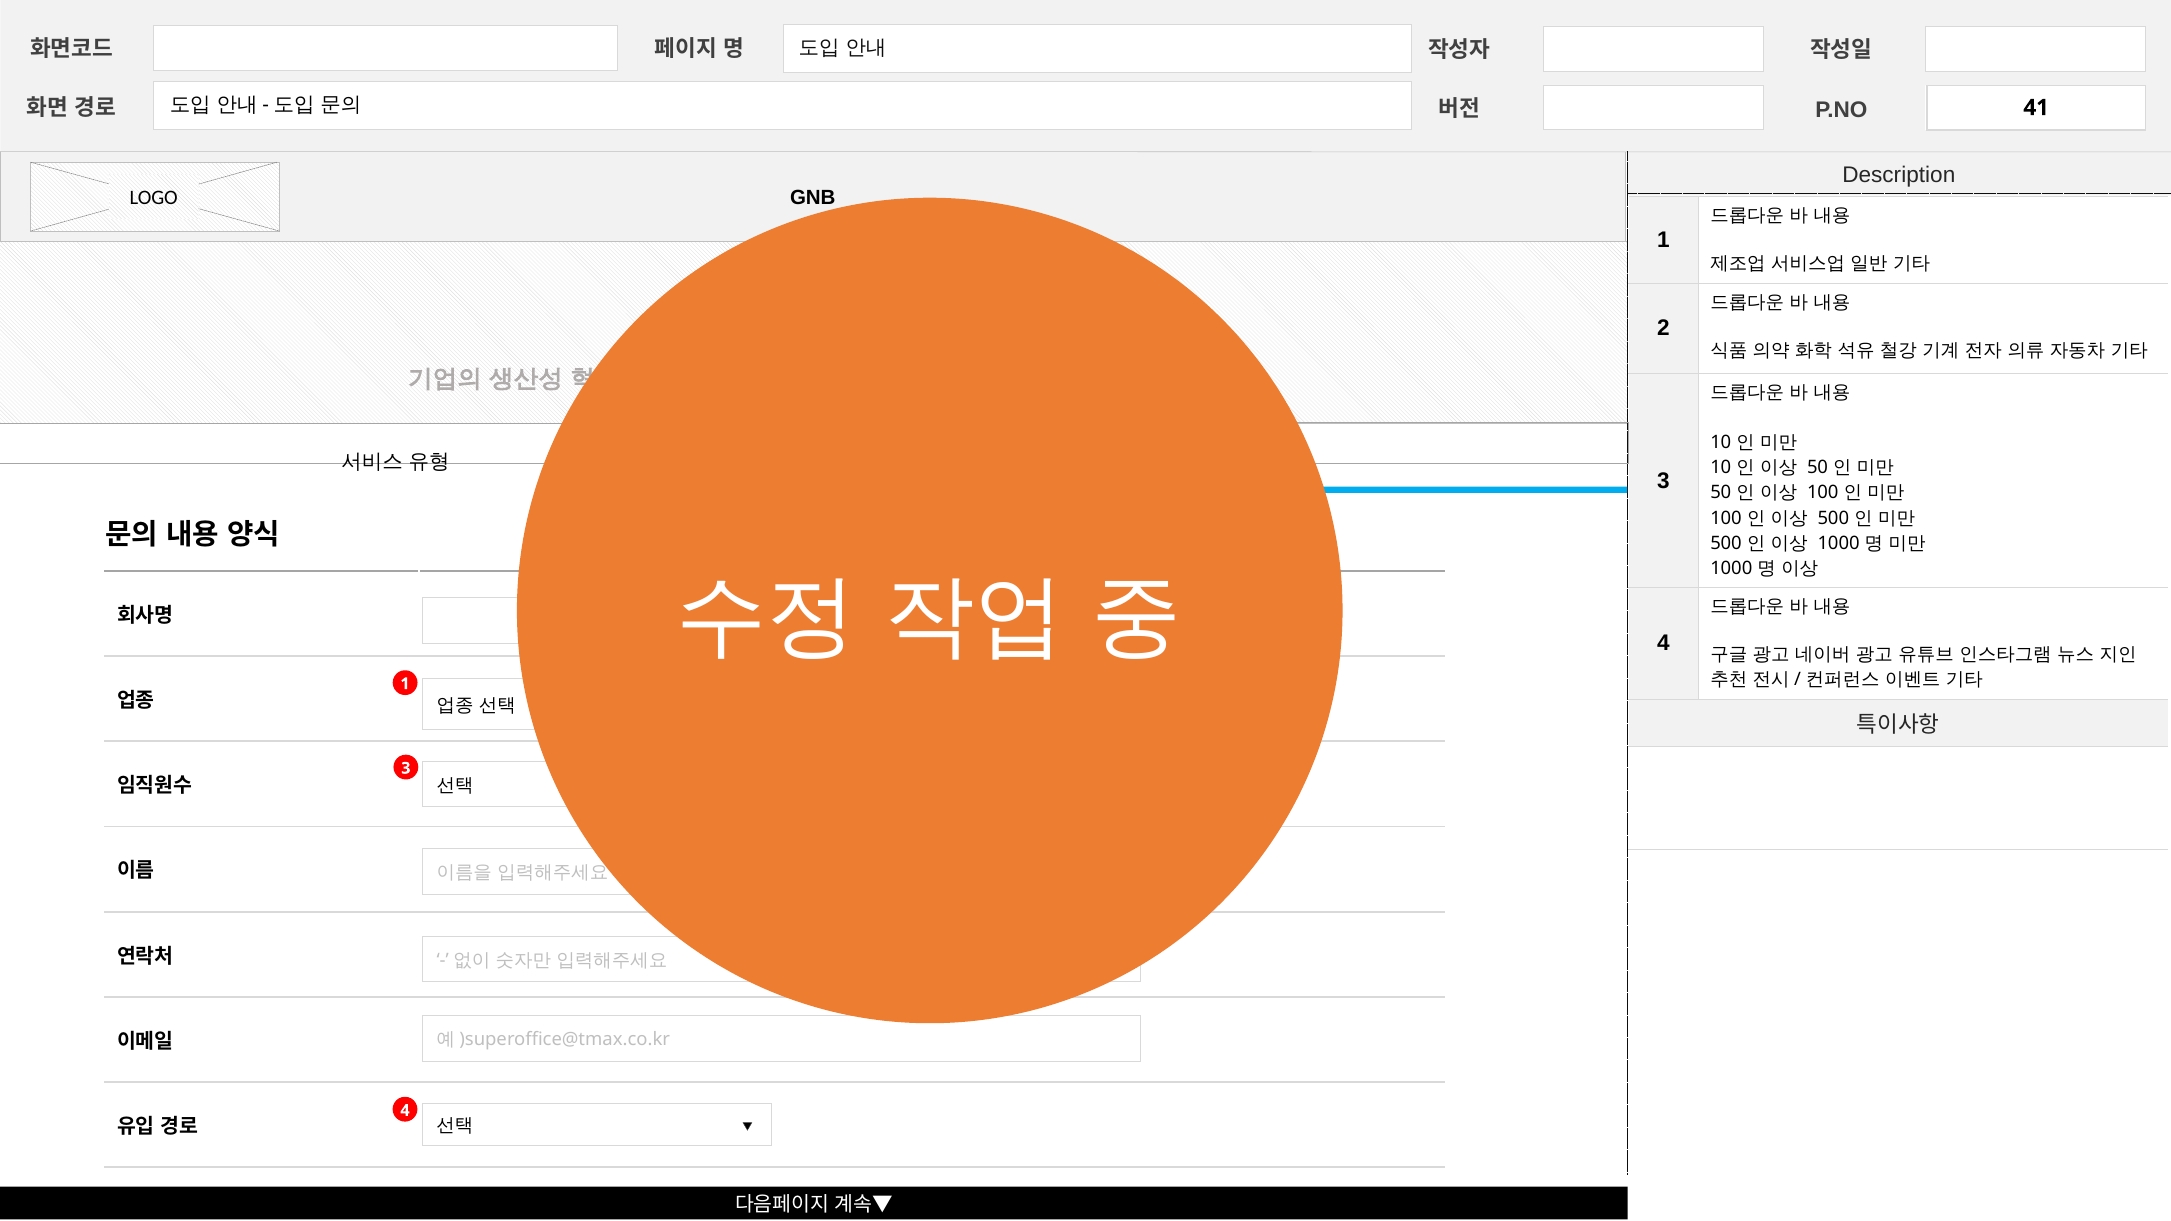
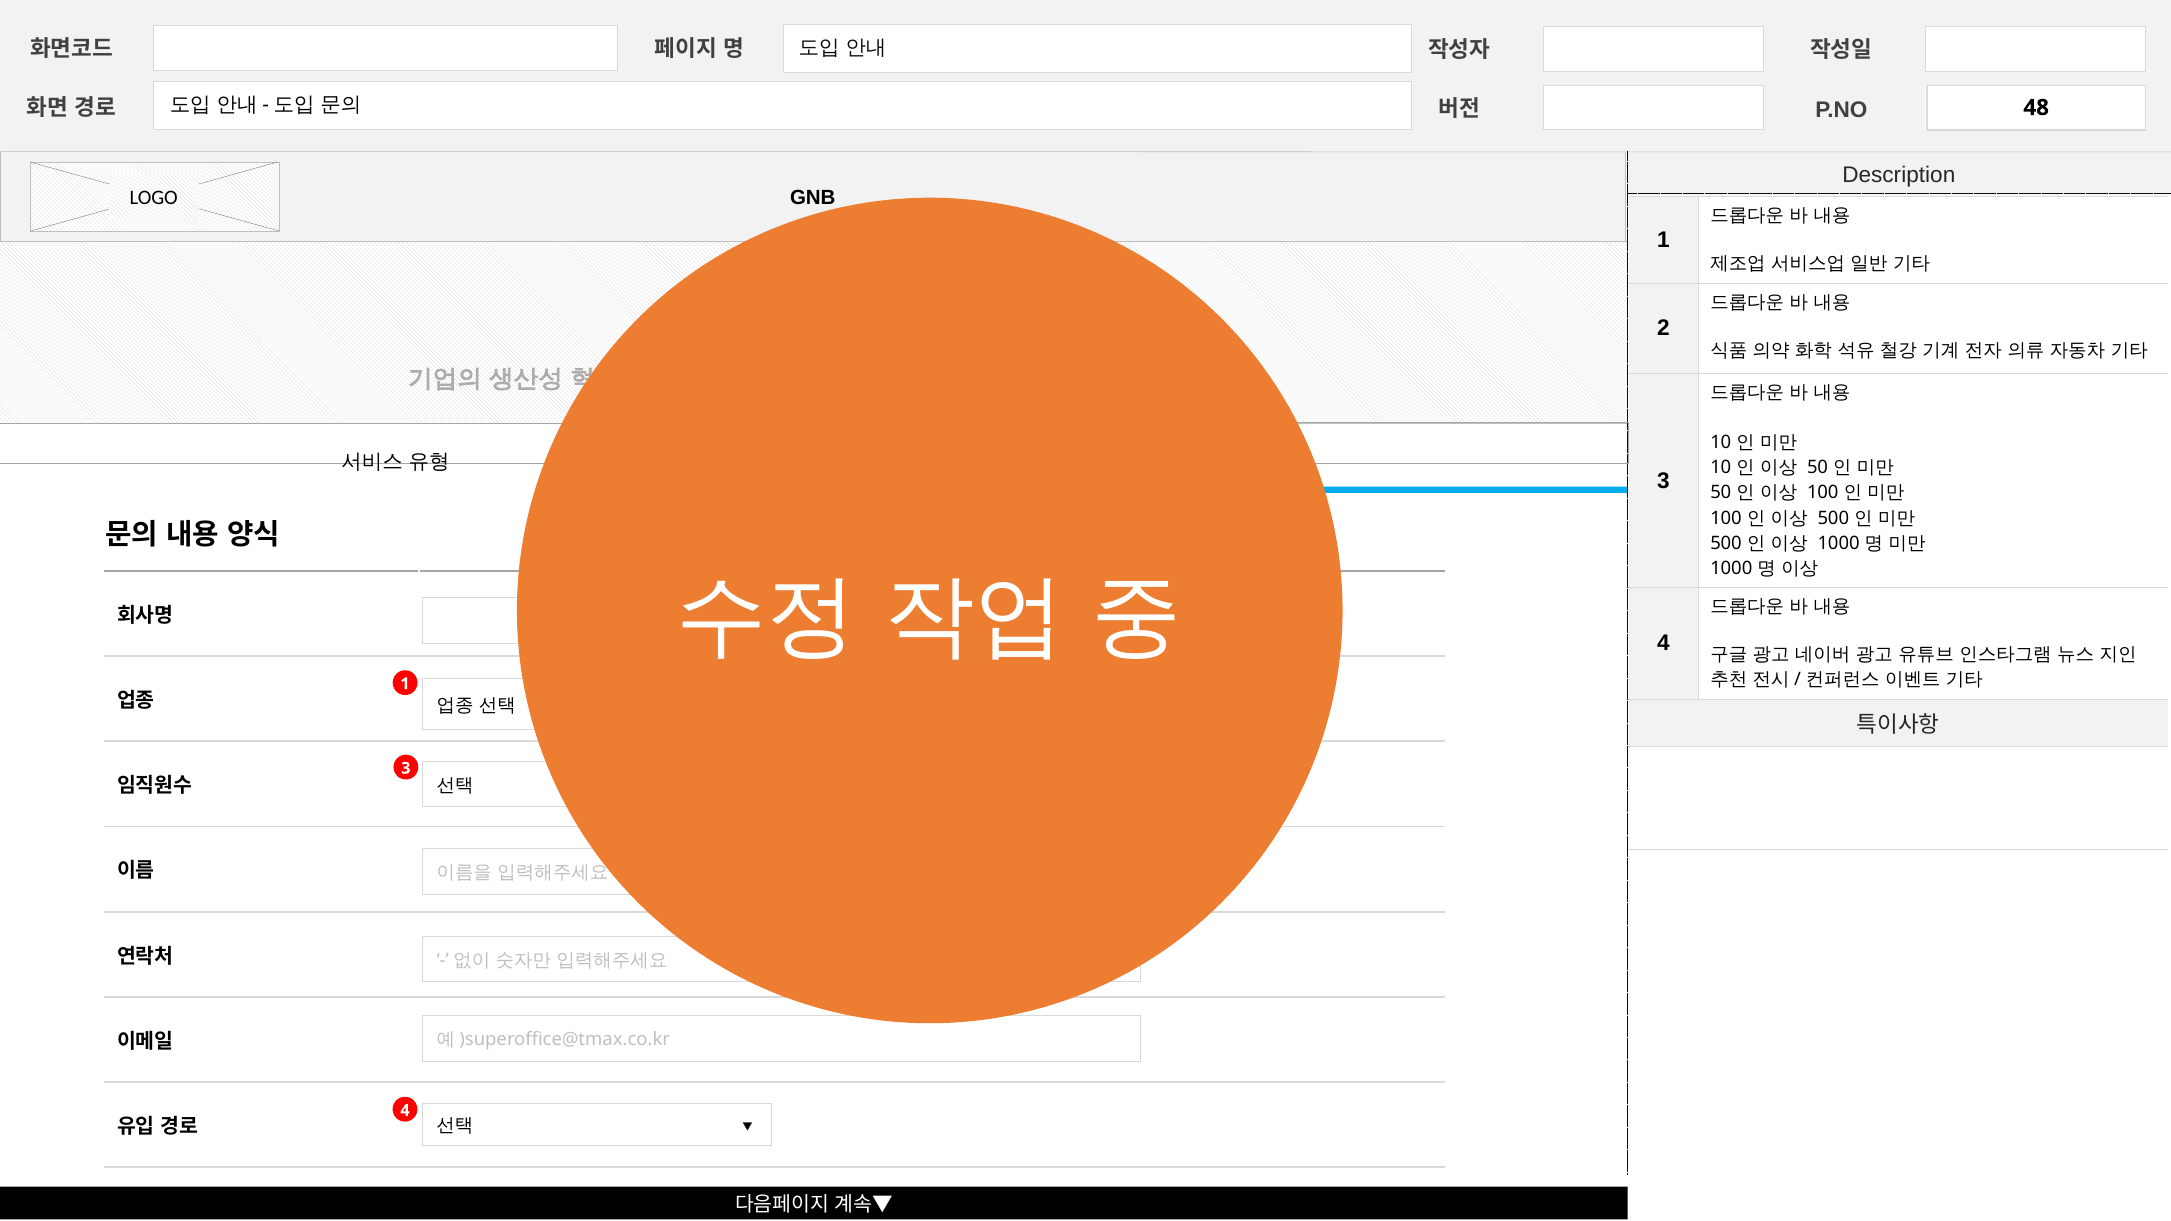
41: 41 -> 48 (2036, 108)
